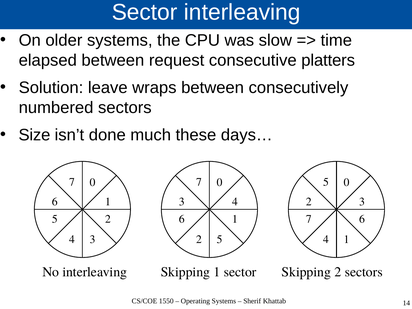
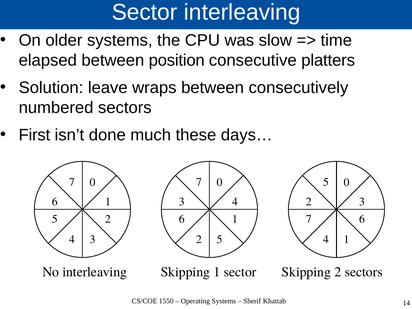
request: request -> position (177, 60)
Size: Size -> First (34, 135)
